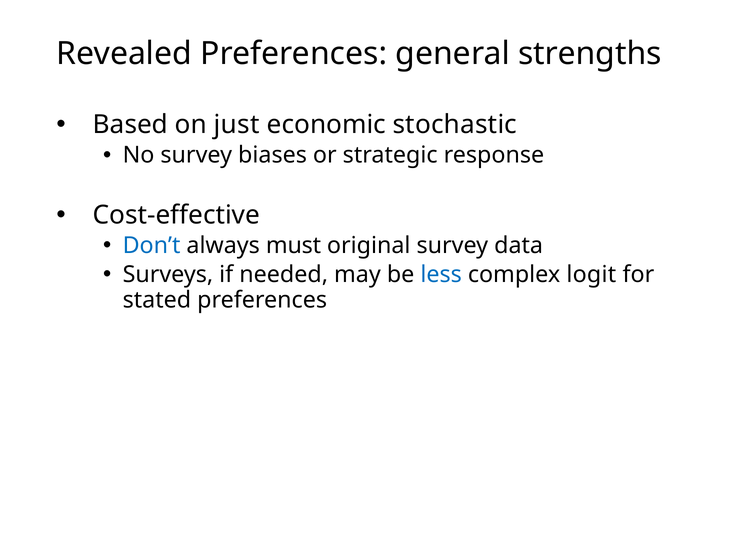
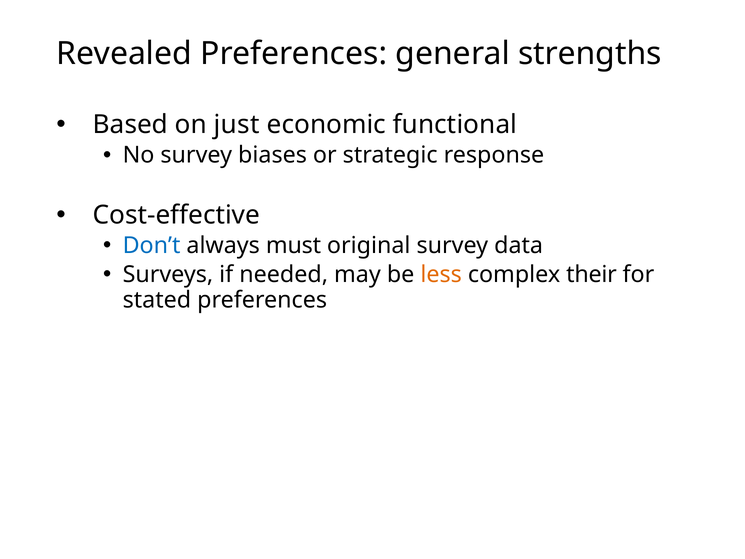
stochastic: stochastic -> functional (455, 125)
less colour: blue -> orange (441, 275)
logit: logit -> their (592, 275)
